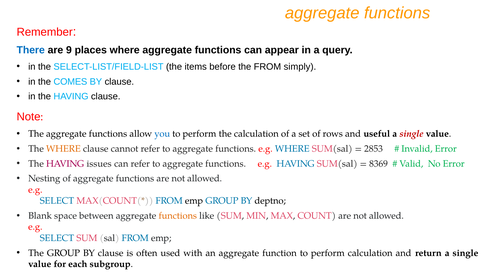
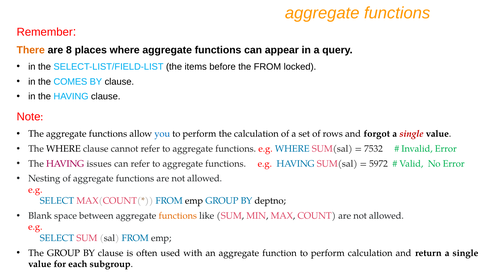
There colour: blue -> orange (31, 50)
9: 9 -> 8 (69, 50)
simply: simply -> locked (300, 67)
useful: useful -> forgot (377, 134)
WHERE colour: orange -> black (63, 149)
2853: 2853 -> 7532 (374, 149)
8369: 8369 -> 5972 (379, 164)
